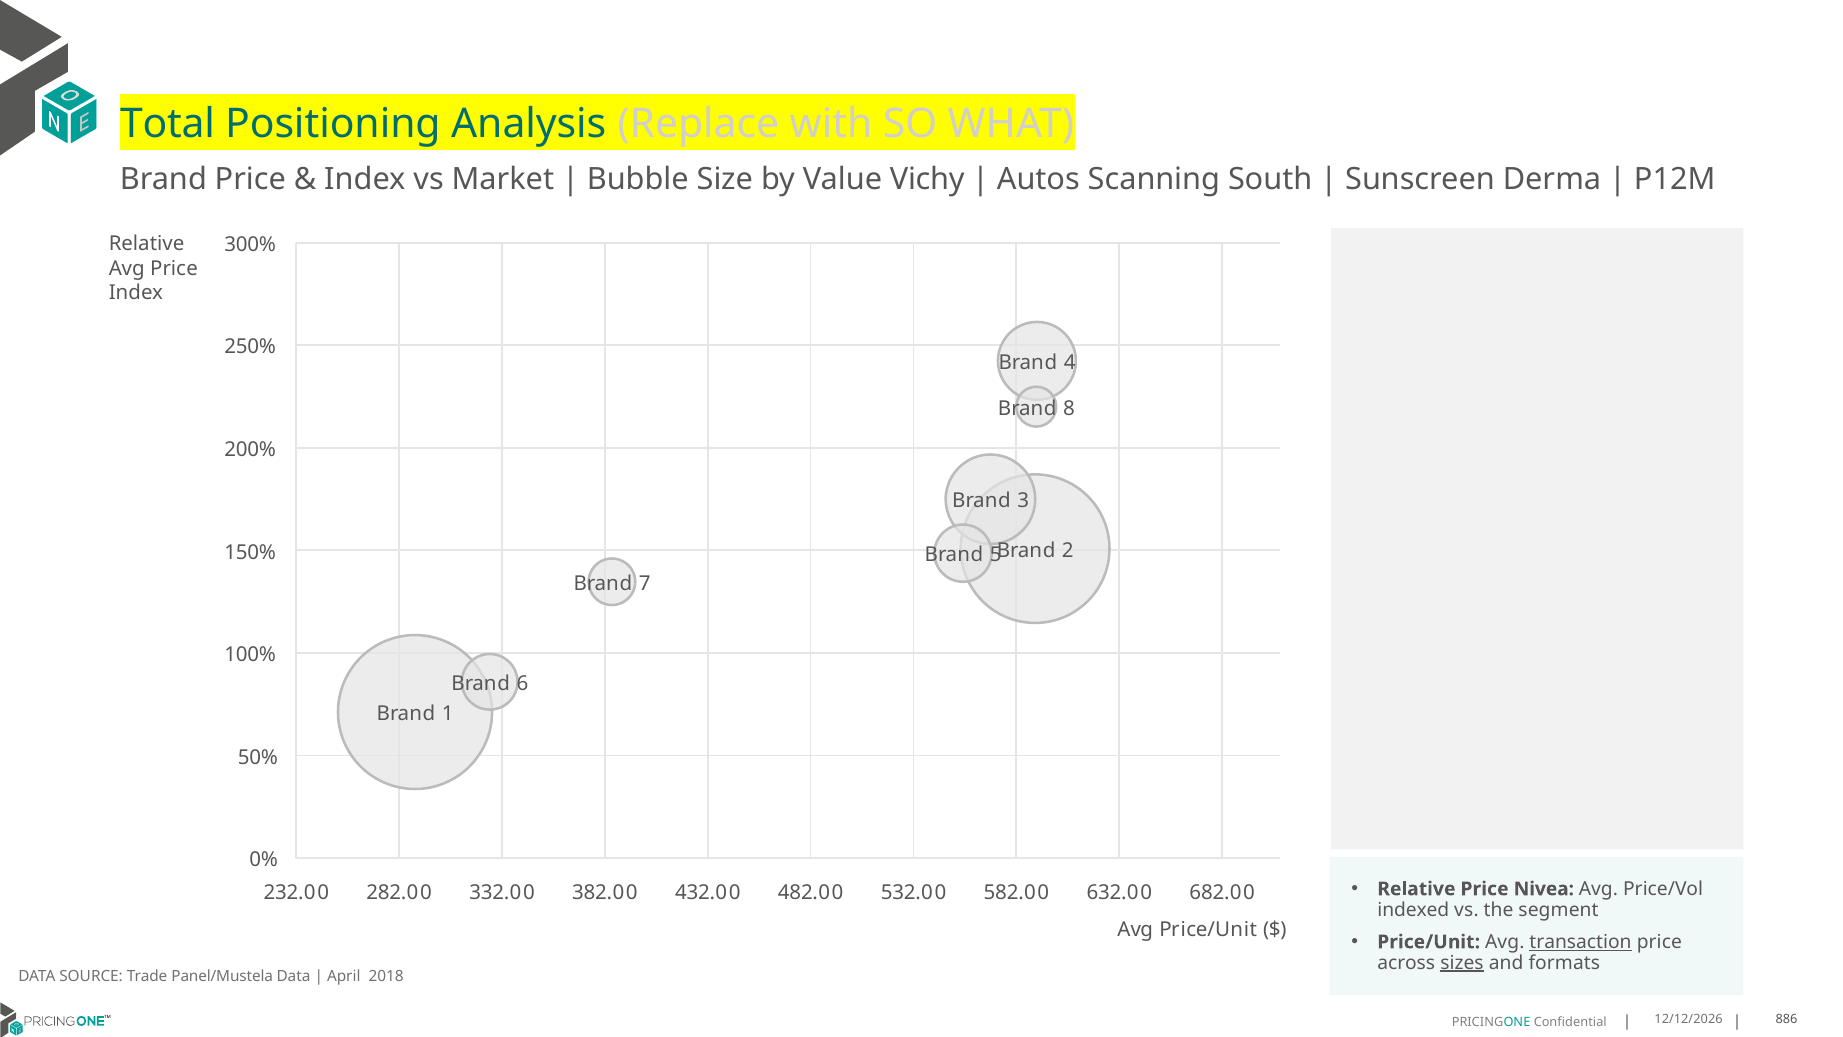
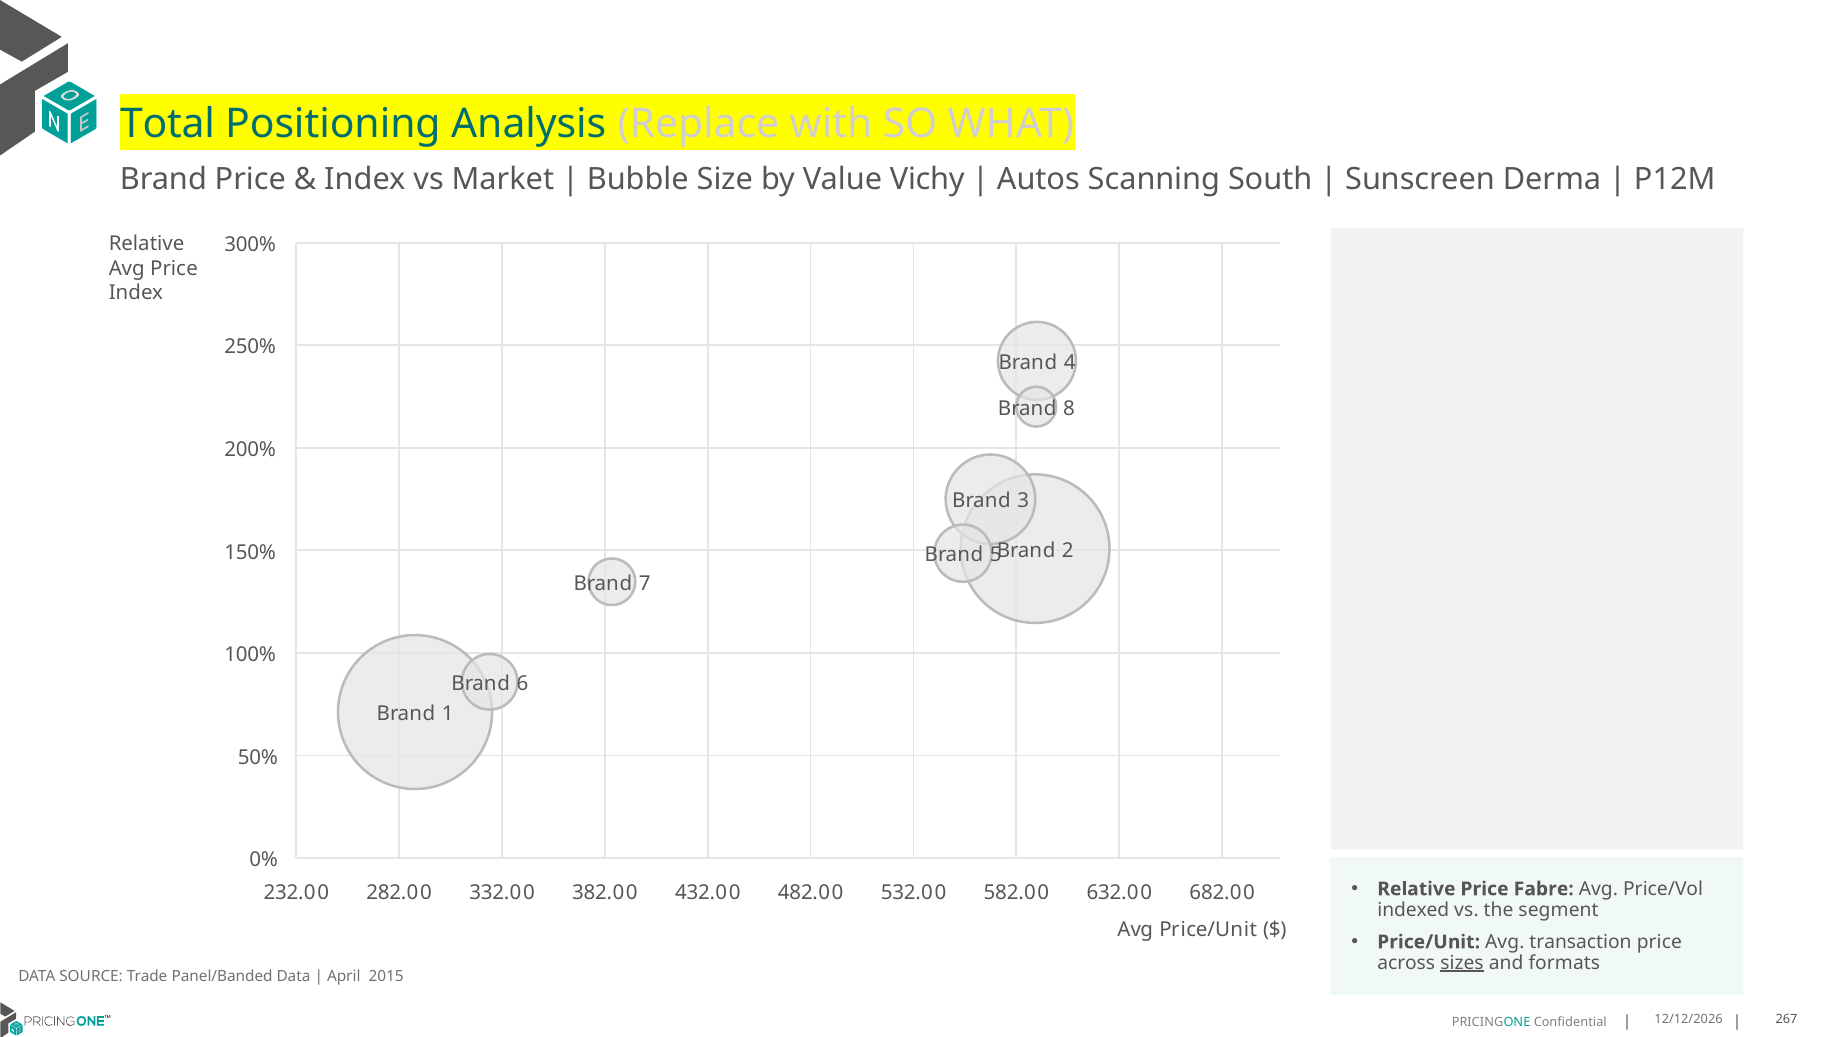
Nivea: Nivea -> Fabre (1544, 889)
transaction underline: present -> none (1581, 942)
Panel/Mustela: Panel/Mustela -> Panel/Banded (222, 976)
2018: 2018 -> 2015 (386, 976)
886: 886 -> 267 (1787, 1019)
